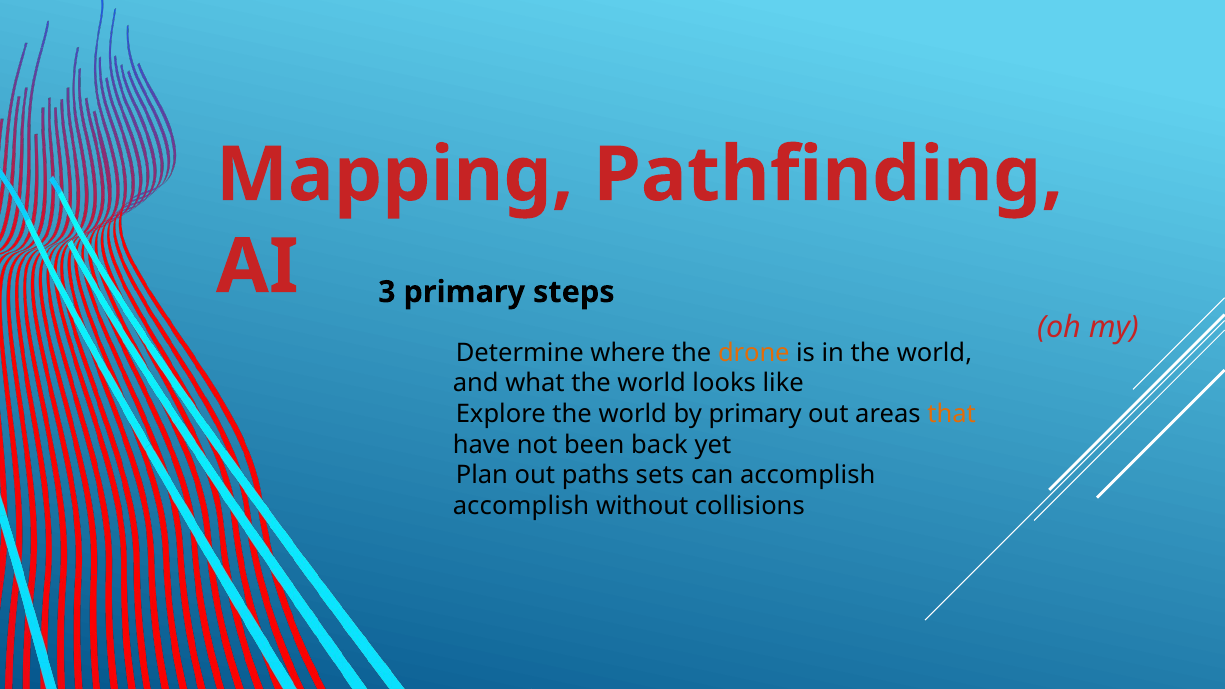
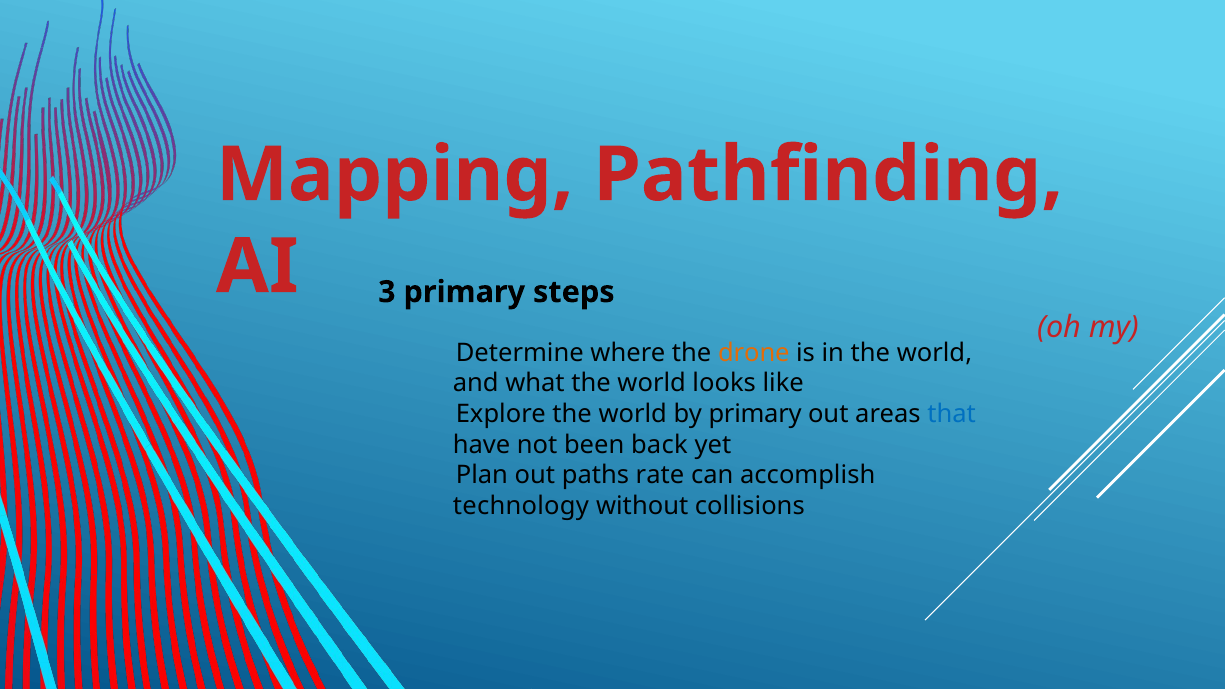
that colour: orange -> blue (952, 414)
sets: sets -> rate (660, 476)
accomplish: accomplish -> technology (521, 506)
